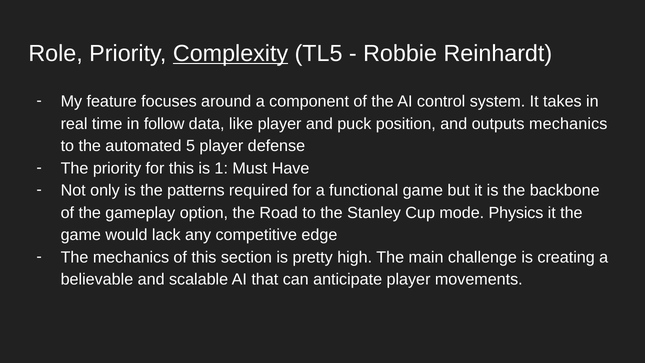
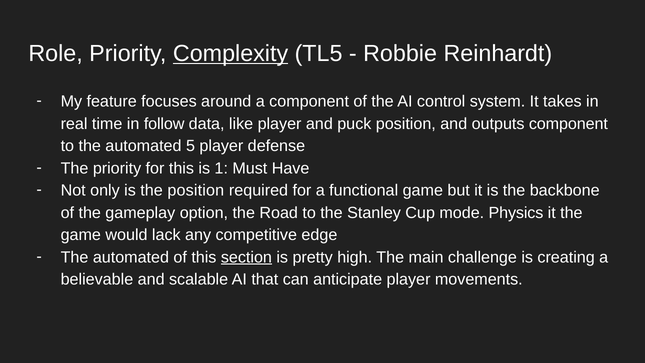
outputs mechanics: mechanics -> component (568, 124)
the patterns: patterns -> position (196, 190)
mechanics: mechanics -> automated (131, 257)
section underline: none -> present (246, 257)
